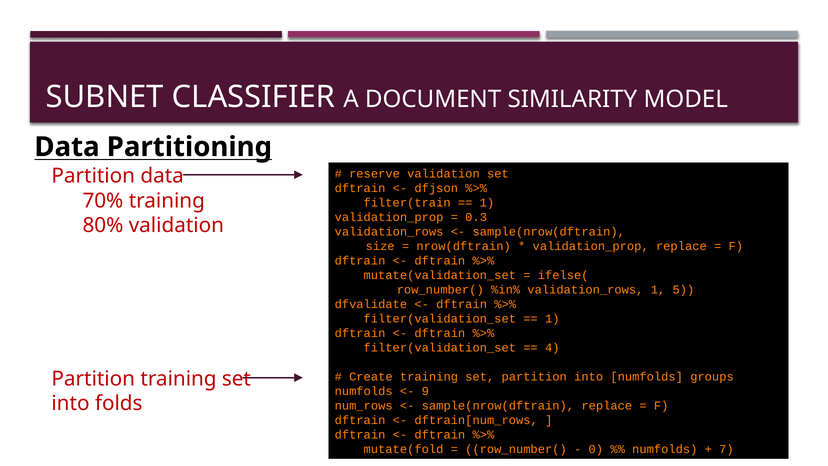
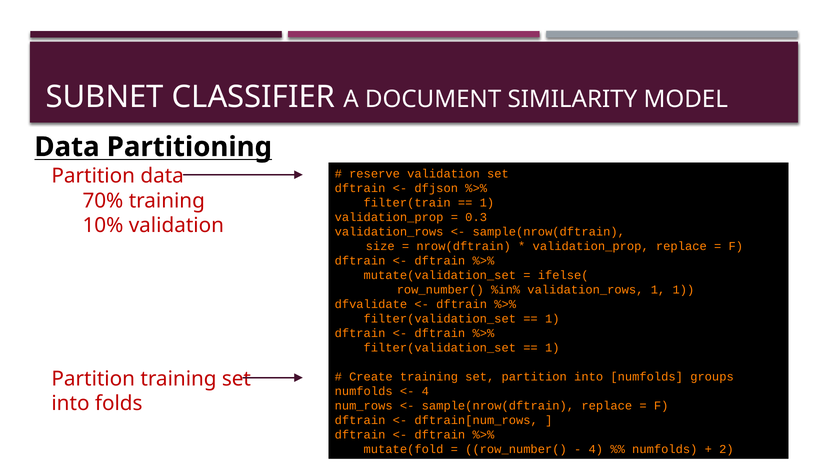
80%: 80% -> 10% (103, 226)
1 5: 5 -> 1 (683, 290)
4: 4 -> 1 (552, 348)
9: 9 -> 4 (425, 391)
0: 0 -> 4 (596, 449)
7: 7 -> 2 (726, 449)
